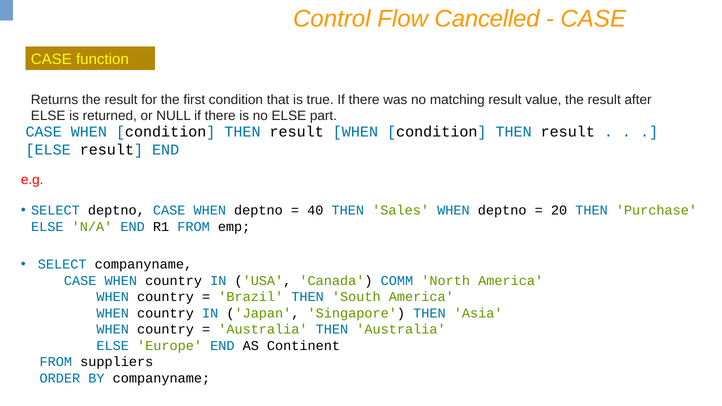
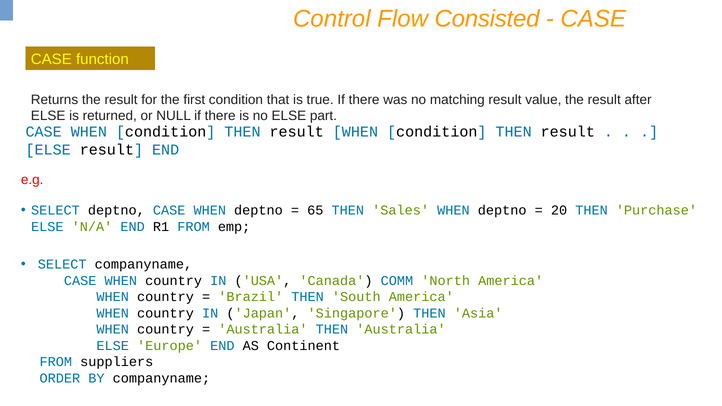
Cancelled: Cancelled -> Consisted (487, 19)
40: 40 -> 65 (315, 210)
